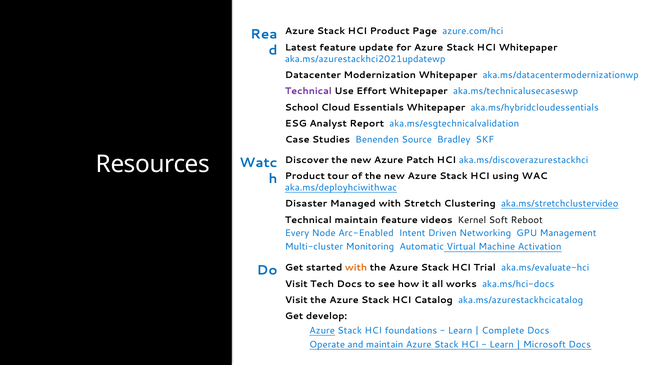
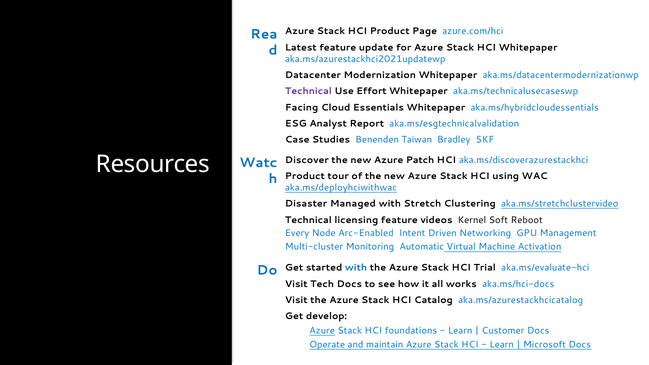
School: School -> Facing (302, 107)
Source: Source -> Taiwan (417, 140)
Technical maintain: maintain -> licensing (356, 220)
with colour: orange -> blue (356, 268)
Complete: Complete -> Customer (503, 330)
